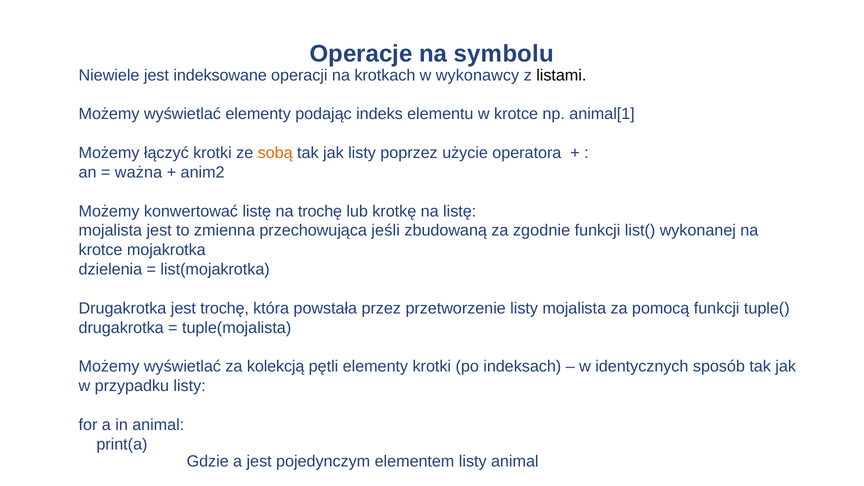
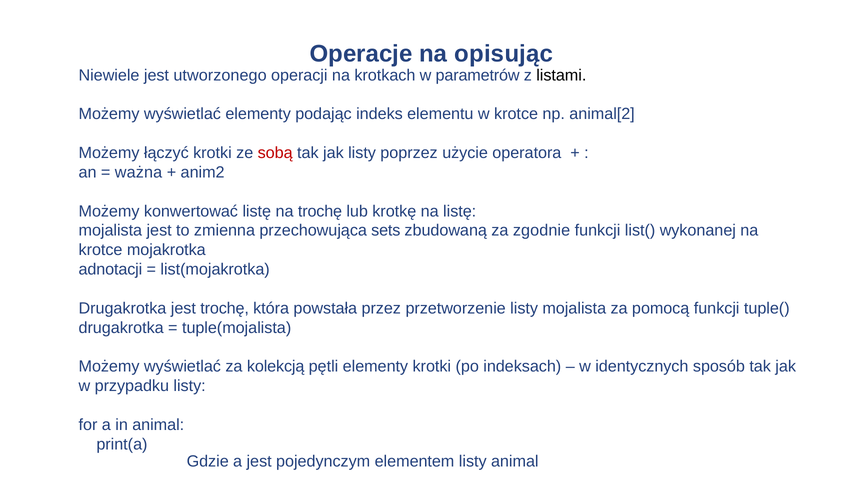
symbolu: symbolu -> opisując (504, 54)
indeksowane: indeksowane -> utworzonego (220, 75)
wykonawcy: wykonawcy -> parametrów (478, 75)
animal[1: animal[1 -> animal[2 (602, 114)
sobą colour: orange -> red (275, 153)
jeśli: jeśli -> sets (386, 231)
dzielenia: dzielenia -> adnotacji (110, 269)
